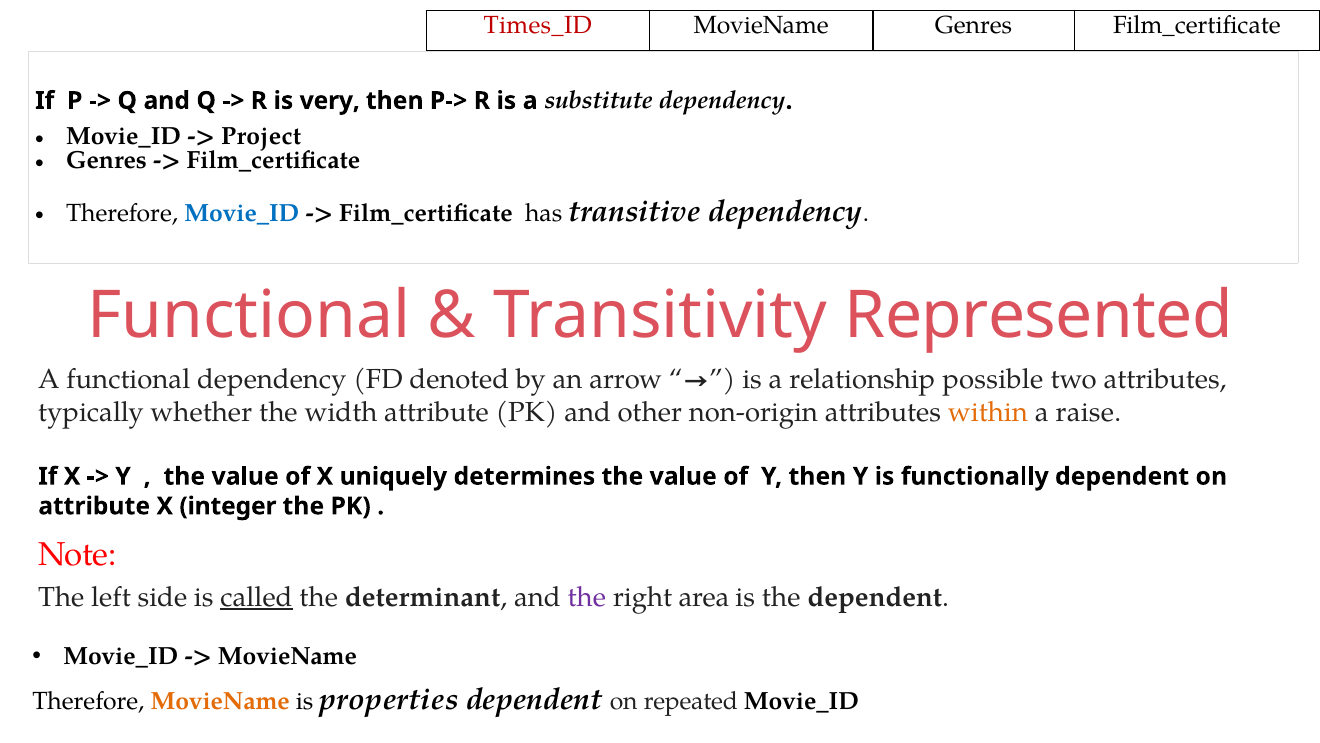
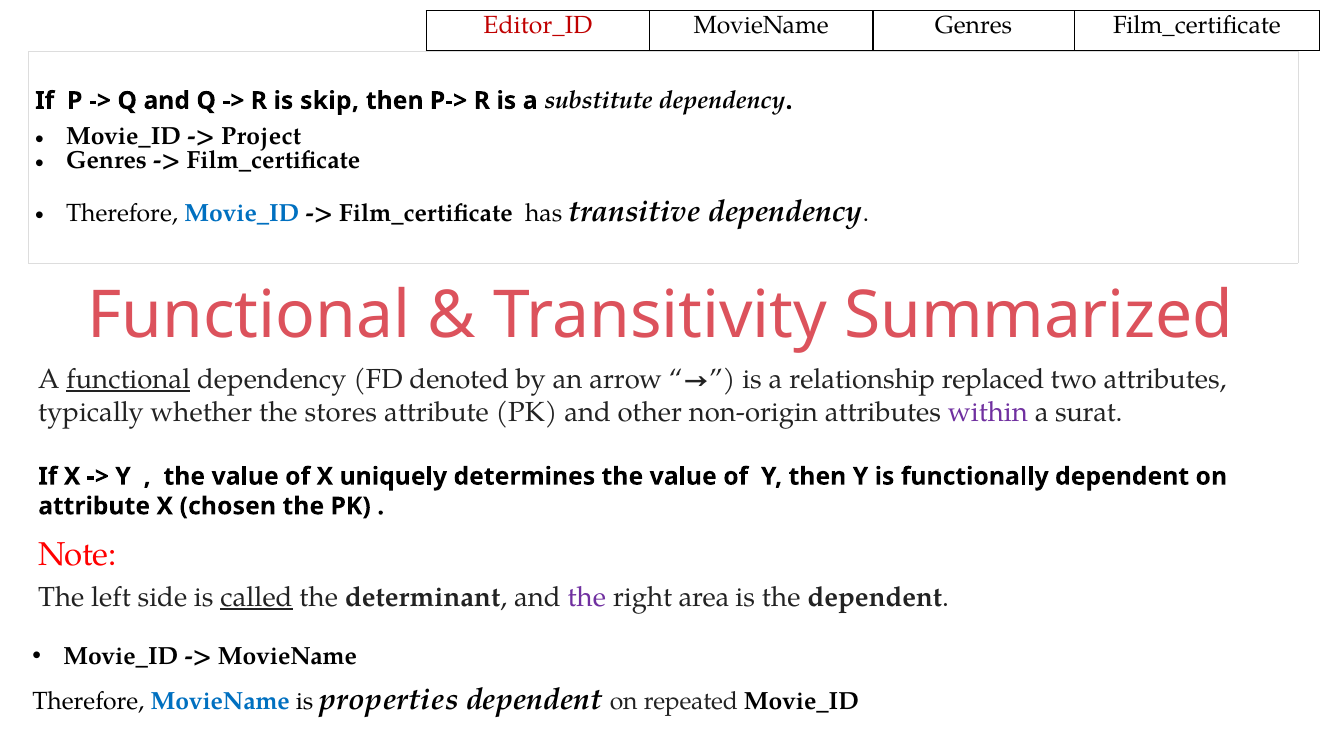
Times_ID: Times_ID -> Editor_ID (538, 26)
very: very -> skip (329, 101)
Represented: Represented -> Summarized (1039, 316)
functional underline: none -> present (128, 379)
possible: possible -> replaced (993, 379)
width: width -> stores (341, 412)
within colour: orange -> purple (988, 412)
raise: raise -> surat (1089, 412)
integer: integer -> chosen (228, 506)
MovieName colour: orange -> blue (220, 701)
